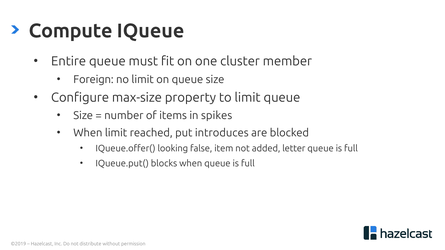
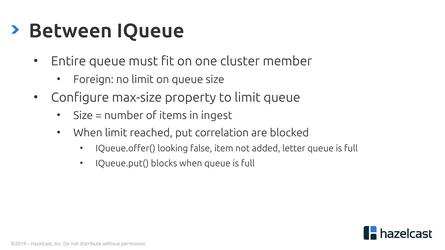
Compute: Compute -> Between (70, 31)
spikes: spikes -> ingest (217, 116)
introduces: introduces -> correlation (222, 133)
